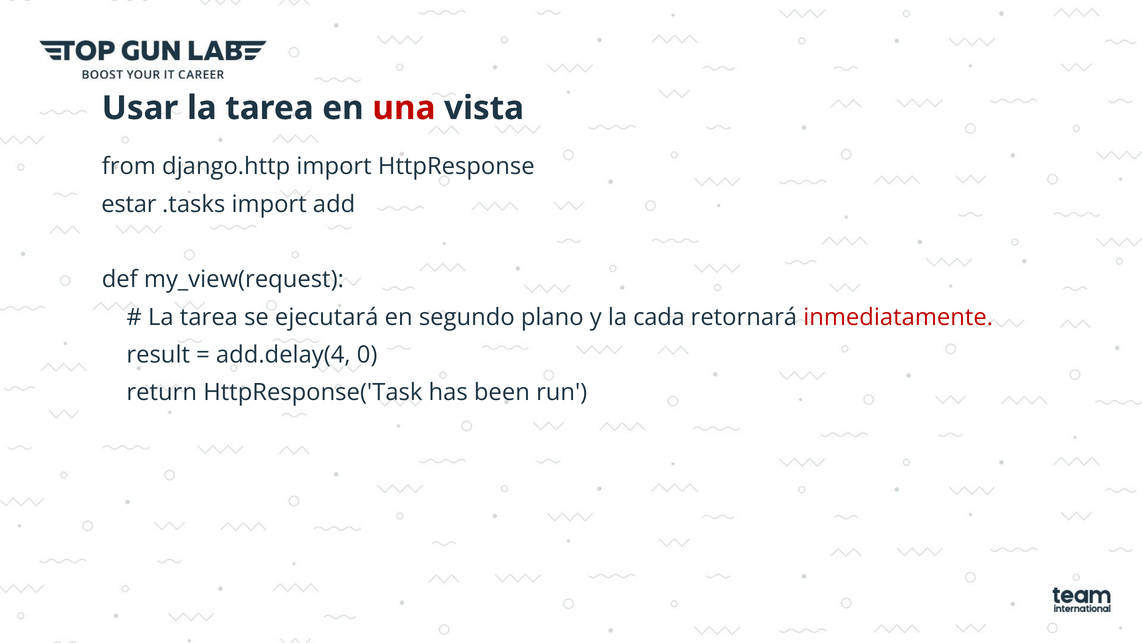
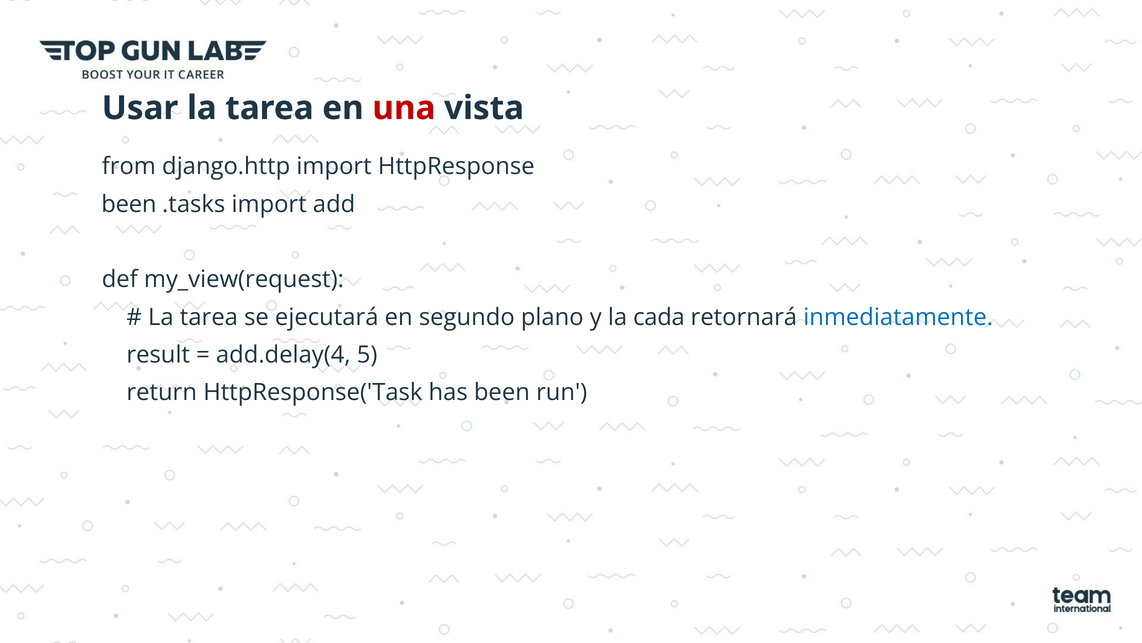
estar: estar -> been (129, 204)
inmediatamente colour: red -> blue (898, 317)
0: 0 -> 5 (367, 354)
